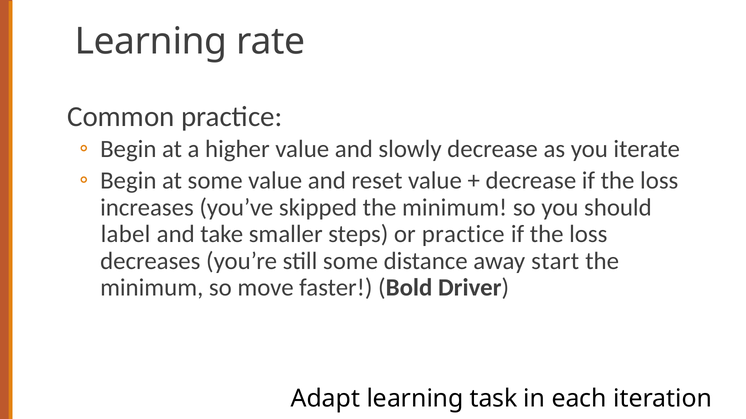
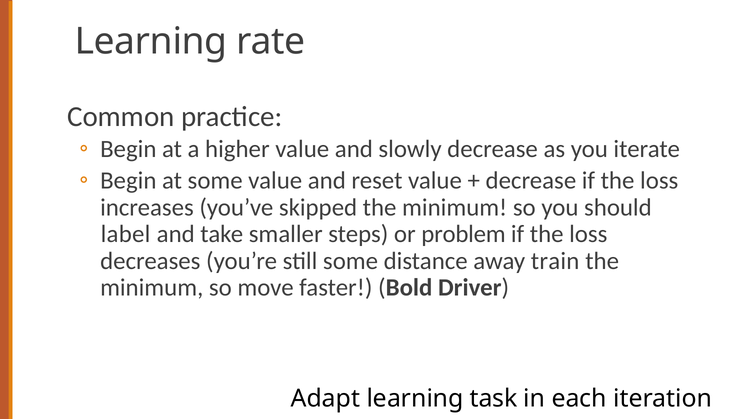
or practice: practice -> problem (463, 235)
start: start -> train (555, 261)
